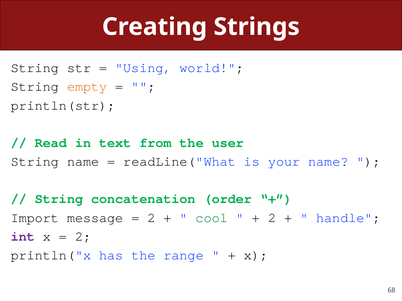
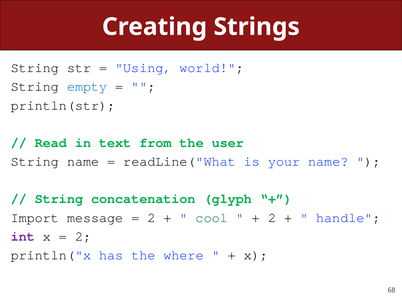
empty colour: orange -> blue (87, 87)
order: order -> glyph (228, 199)
range: range -> where (184, 255)
